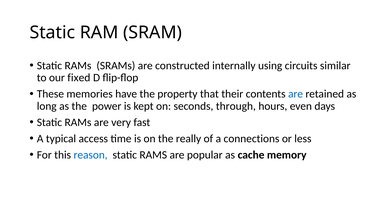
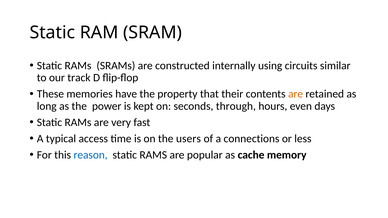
fixed: fixed -> track (79, 78)
are colour: blue -> orange (296, 94)
really: really -> users (188, 139)
